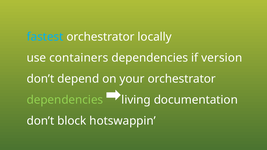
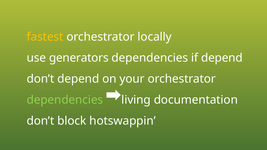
fastest colour: light blue -> yellow (45, 37)
containers: containers -> generators (79, 58)
if version: version -> depend (222, 58)
